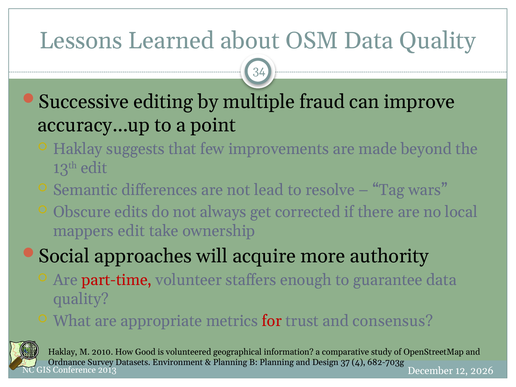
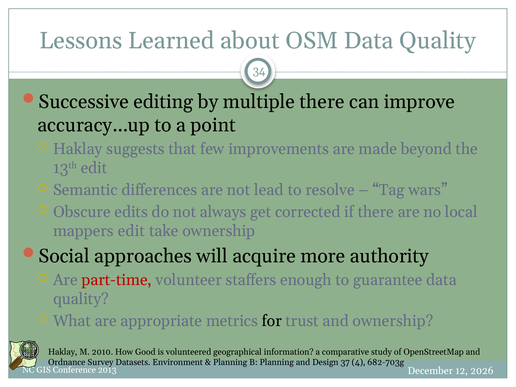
multiple fraud: fraud -> there (322, 102)
for colour: red -> black (272, 321)
and consensus: consensus -> ownership (393, 321)
